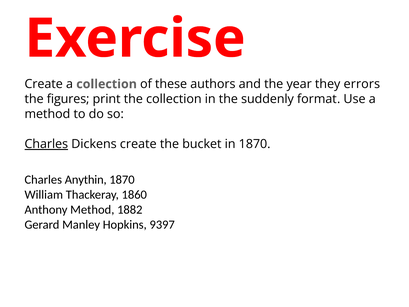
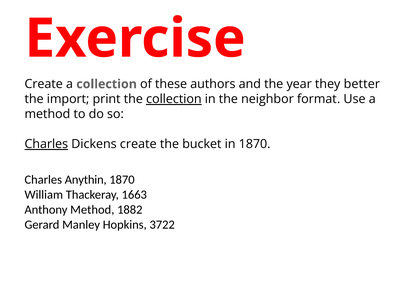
errors: errors -> better (362, 84)
figures: figures -> import (68, 99)
collection underline: none -> present (174, 99)
suddenly: suddenly -> neighbor (267, 99)
1860: 1860 -> 1663 (134, 194)
9397: 9397 -> 3722 (162, 224)
